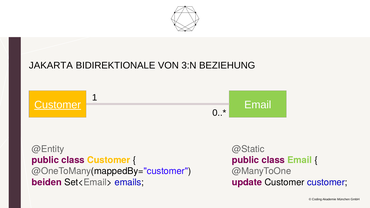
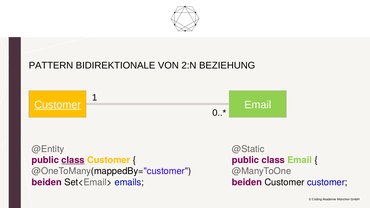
JAKARTA: JAKARTA -> PATTERN (51, 66)
3:N: 3:N -> 2:N (189, 66)
class underline: none -> present (73, 160)
update: update -> beiden (247, 182)
